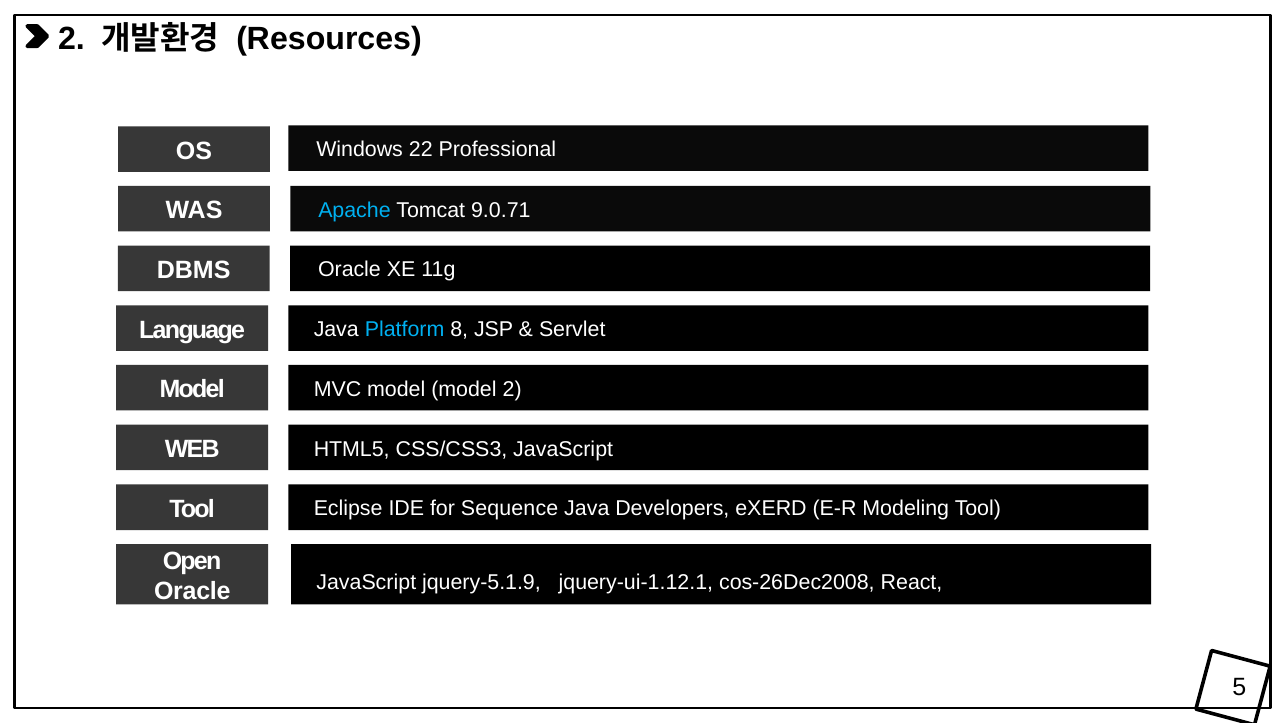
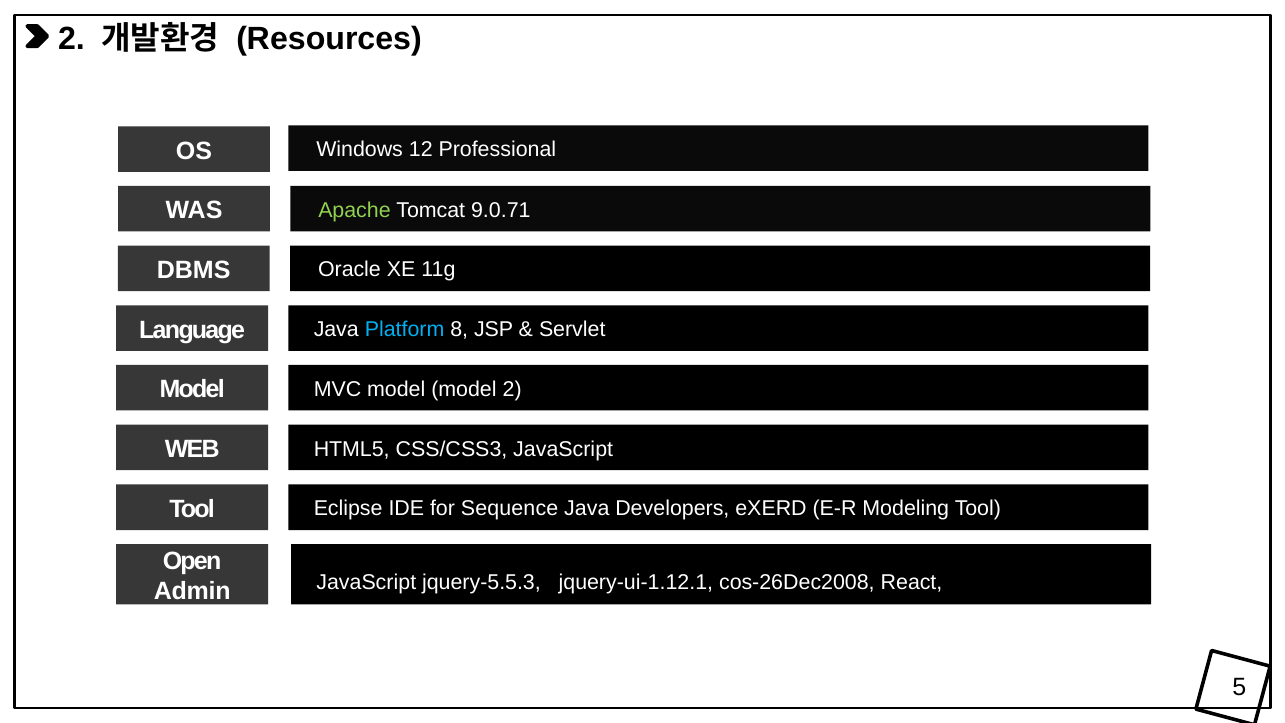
22: 22 -> 12 (421, 150)
Apache colour: light blue -> light green (354, 210)
jquery-5.1.9: jquery-5.1.9 -> jquery-5.5.3 (481, 582)
Oracle: Oracle -> Admin (192, 591)
